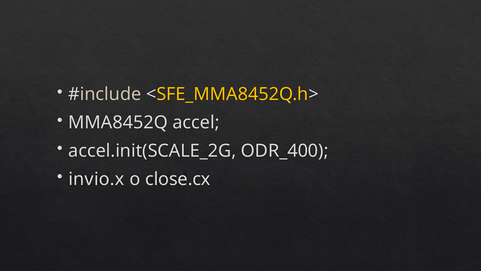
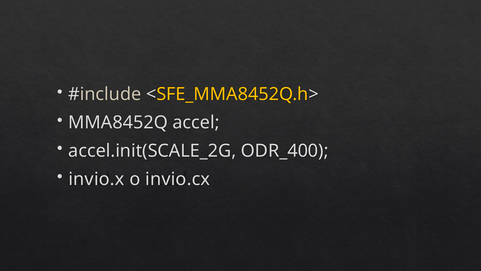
close.cx: close.cx -> invio.cx (178, 179)
